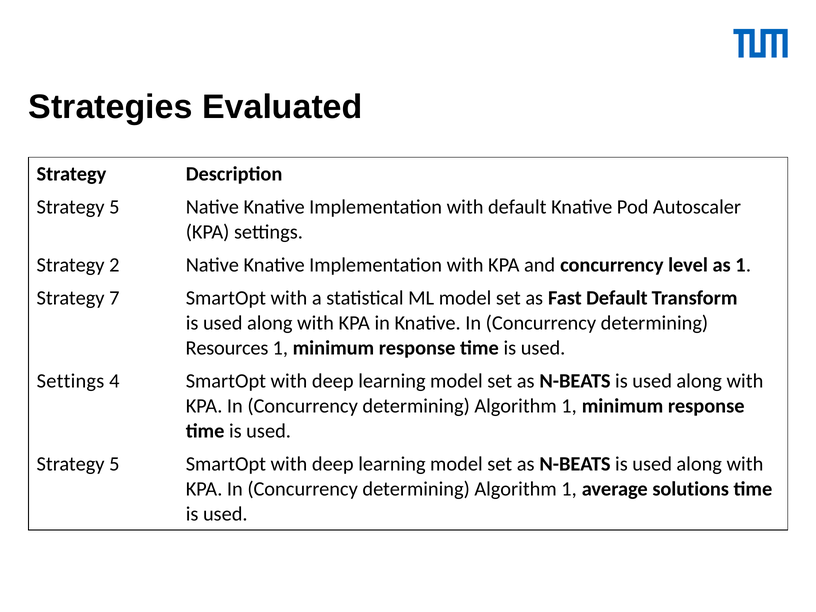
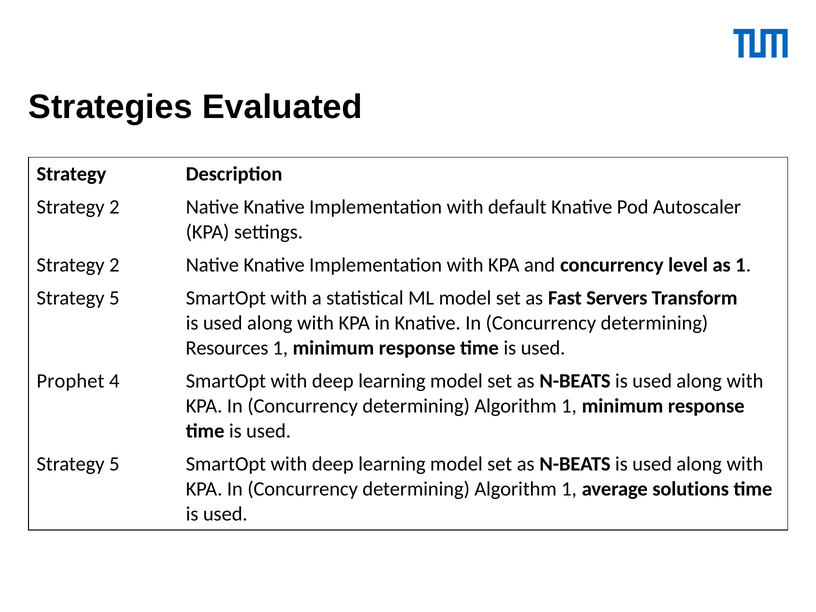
5: 5 -> 2 (114, 207)
7: 7 -> 5 (114, 298)
Fast Default: Default -> Servers (617, 298)
Settings: Settings -> Prophet (71, 381)
